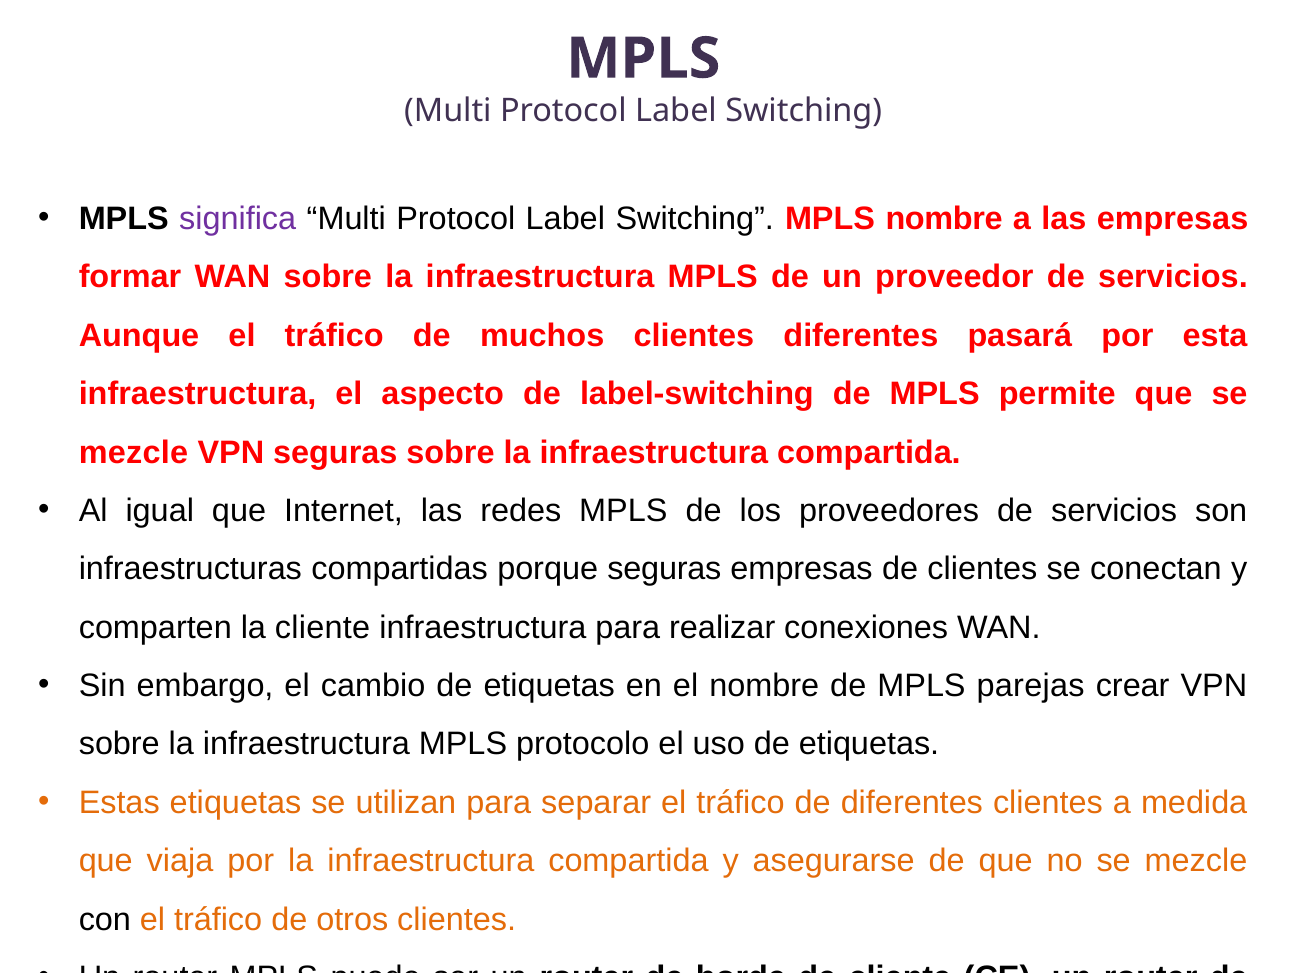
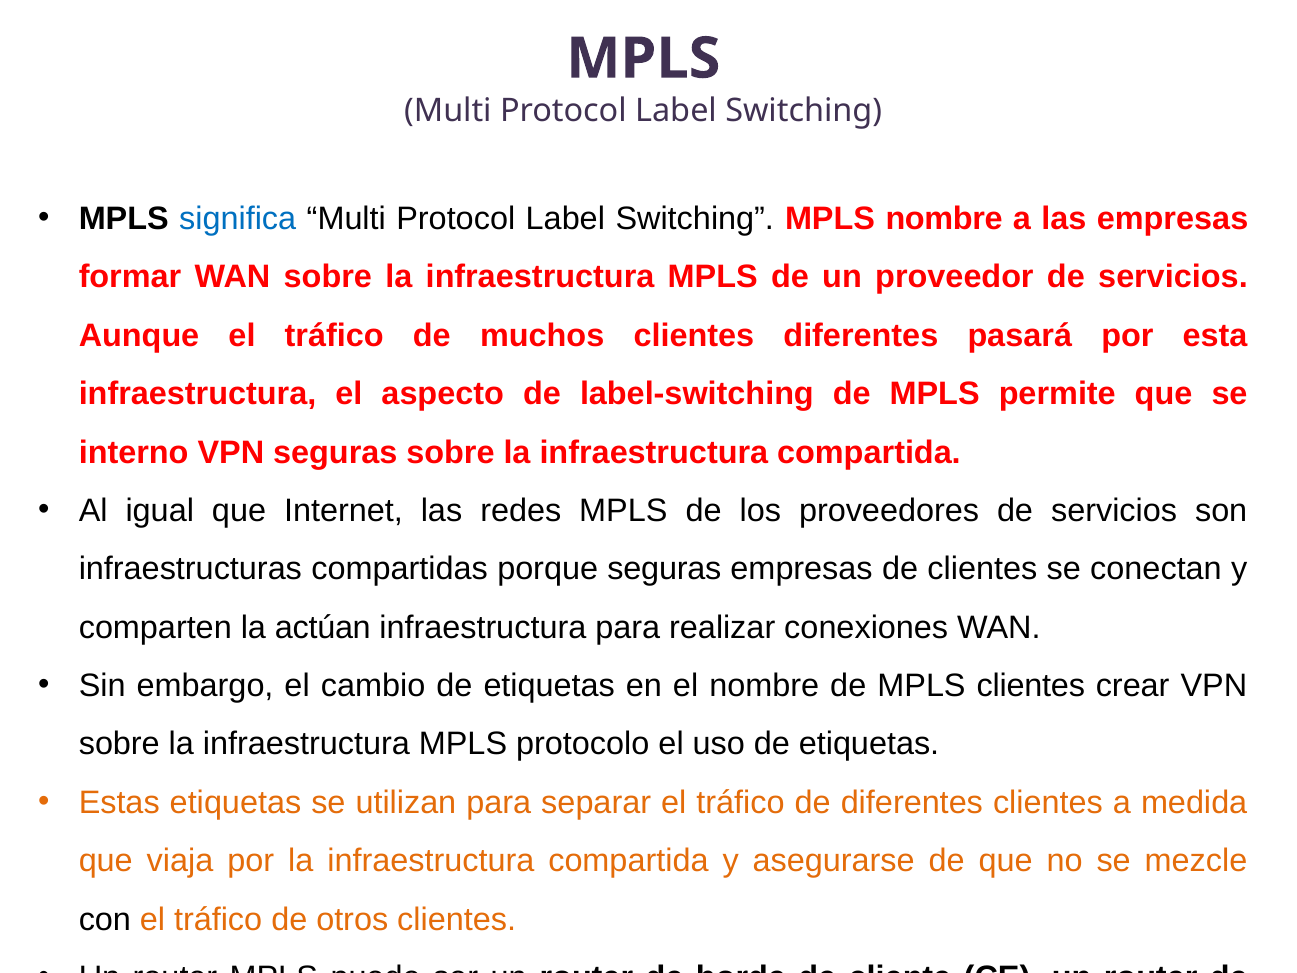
significa colour: purple -> blue (238, 219)
mezcle: mezcle -> interno (134, 452)
la cliente: cliente -> actúan (323, 627)
MPLS parejas: parejas -> clientes (1031, 686)
